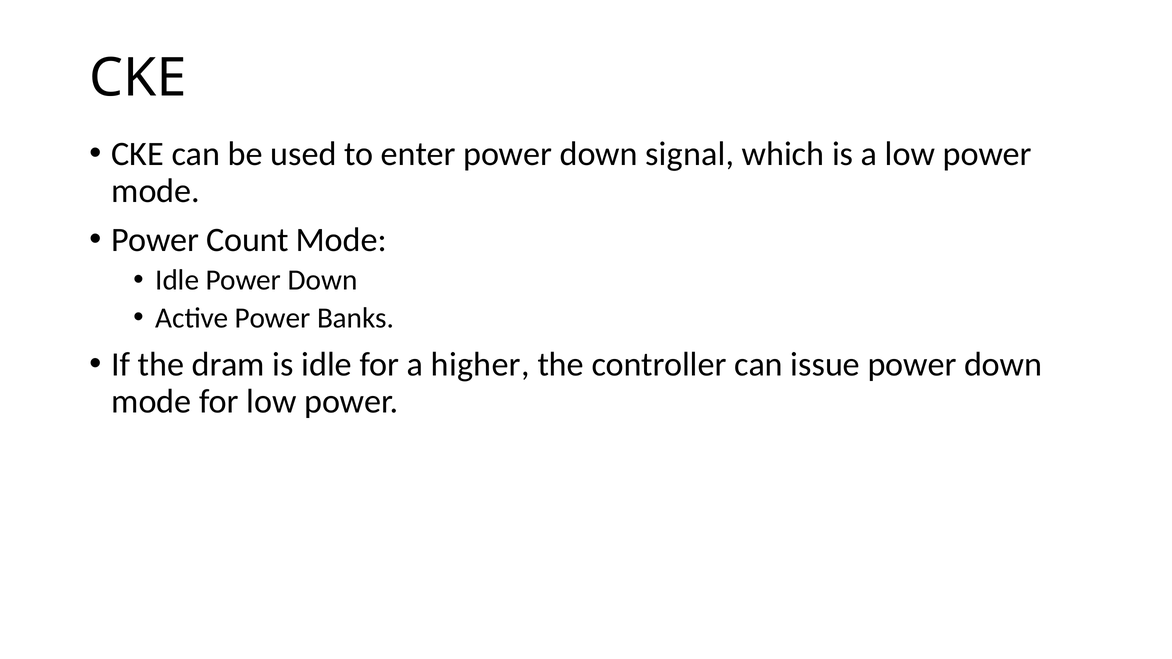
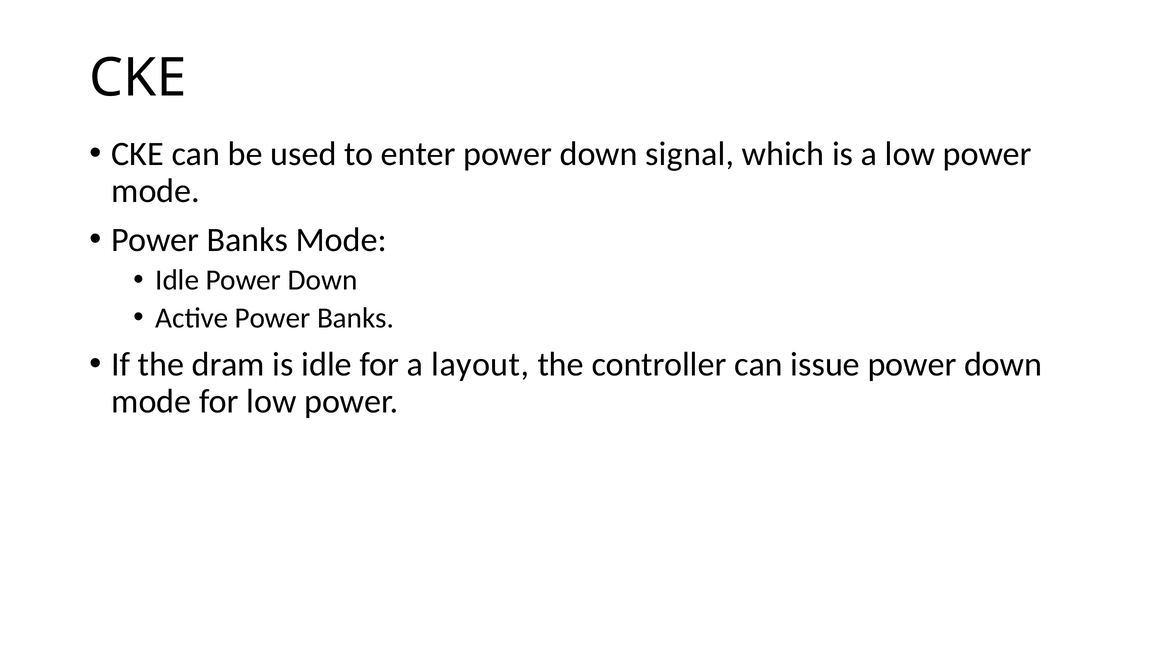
Count: Count -> Banks (247, 240)
higher: higher -> layout (480, 365)
